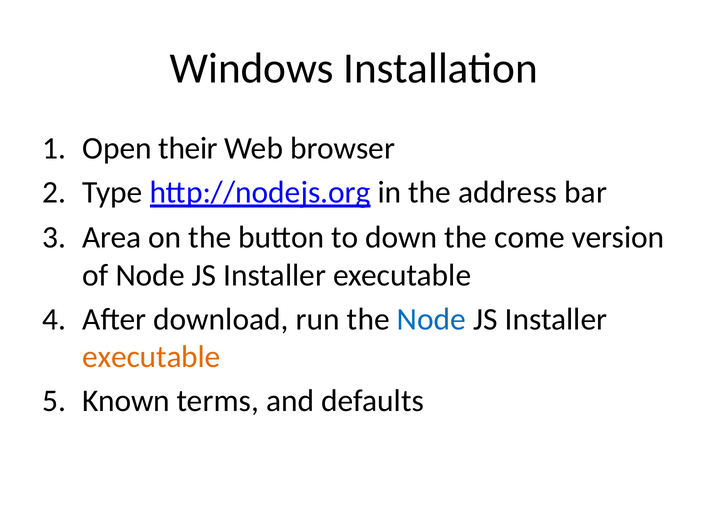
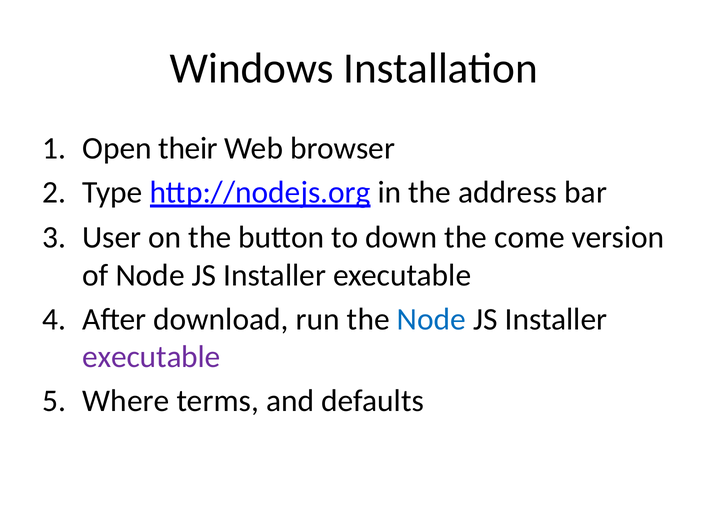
Area: Area -> User (112, 237)
executable colour: orange -> purple (151, 357)
Known: Known -> Where (126, 401)
